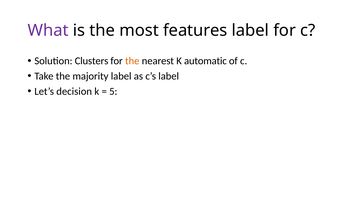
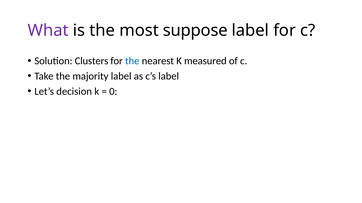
features: features -> suppose (195, 30)
the colour: orange -> blue (132, 61)
automatic: automatic -> measured (205, 61)
5: 5 -> 0 (113, 92)
